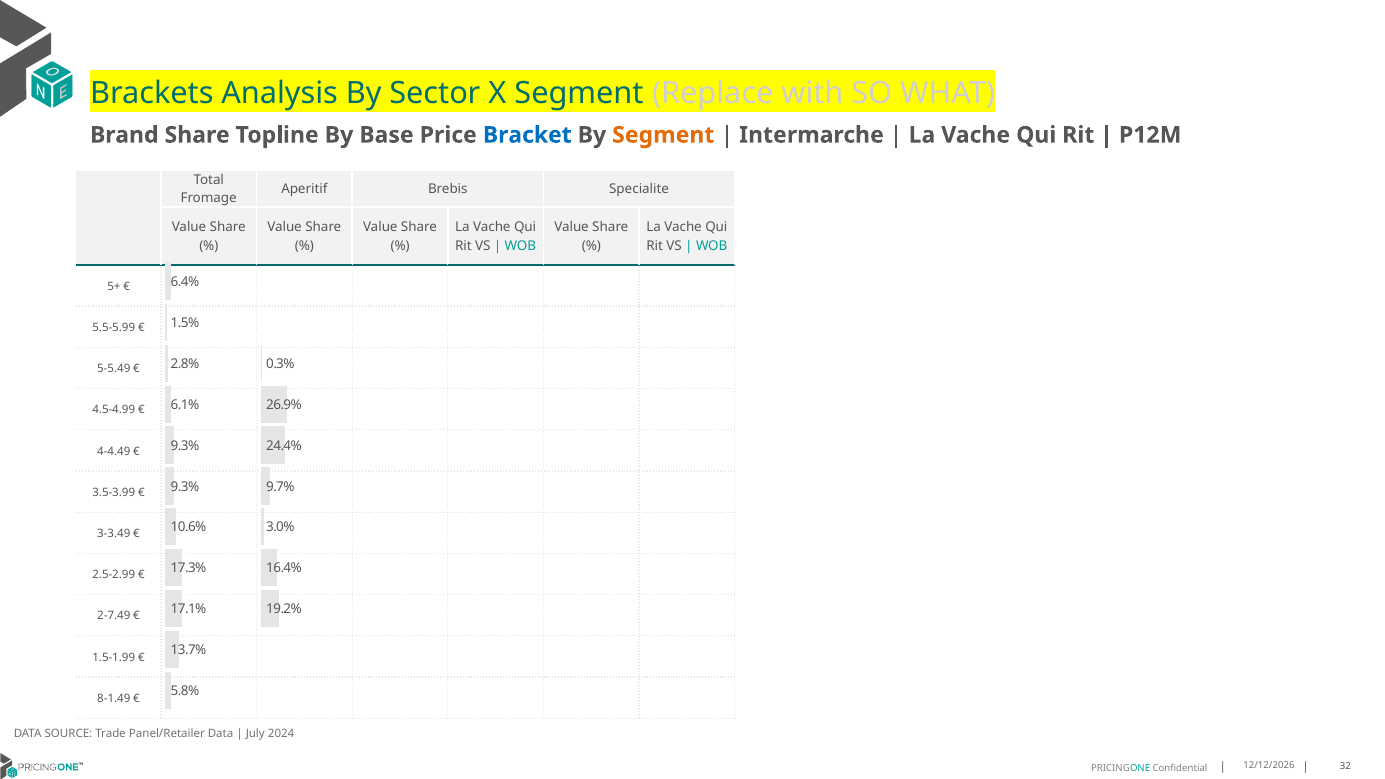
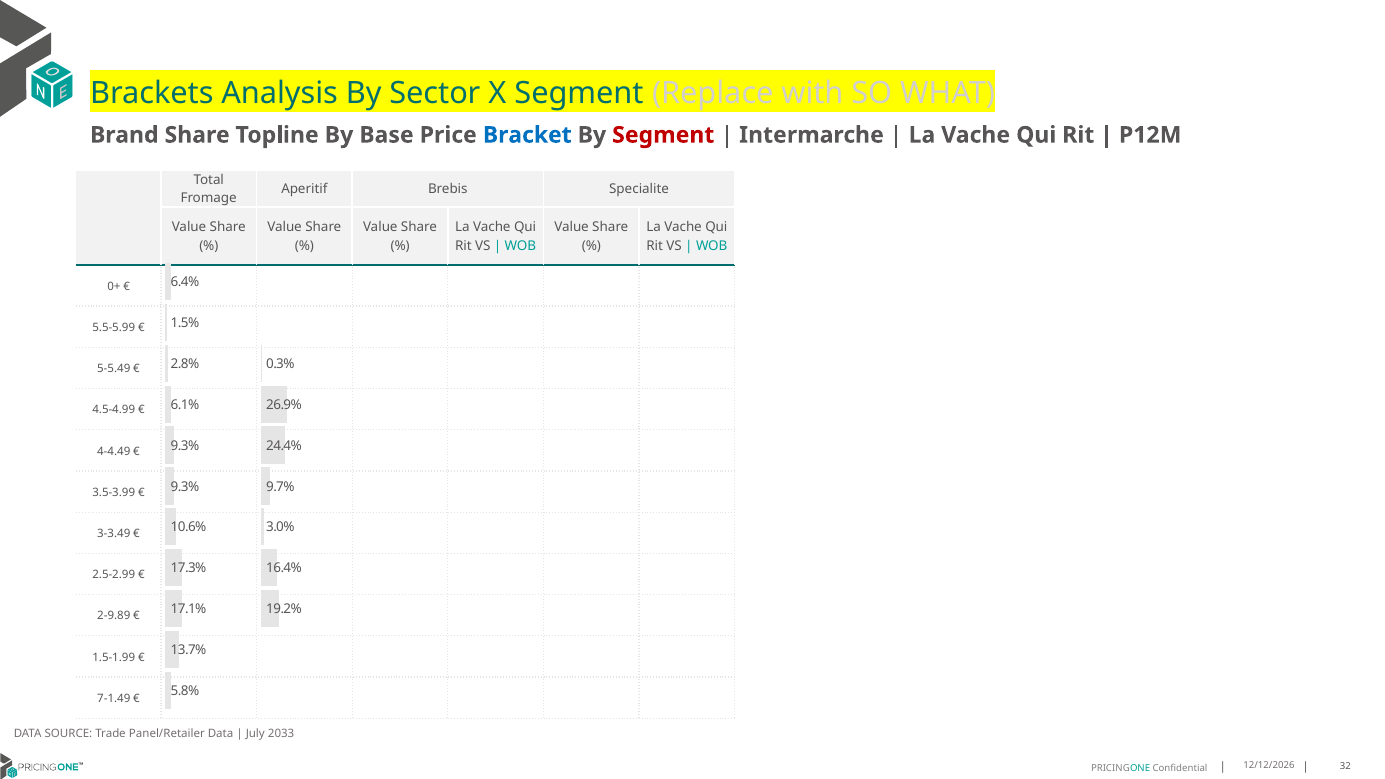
Segment colour: orange -> red (663, 135)
5+: 5+ -> 0+ (114, 286)
2-7.49: 2-7.49 -> 2-9.89 (114, 616)
8-1.49: 8-1.49 -> 7-1.49 (114, 699)
2024: 2024 -> 2033 (281, 734)
